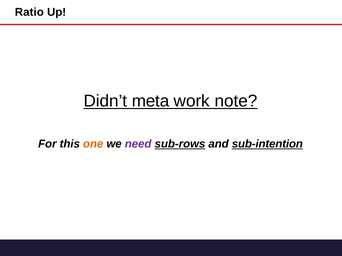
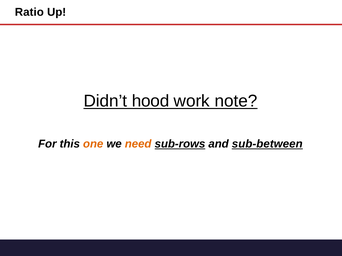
meta: meta -> hood (151, 101)
need colour: purple -> orange (138, 144)
sub-intention: sub-intention -> sub-between (267, 144)
